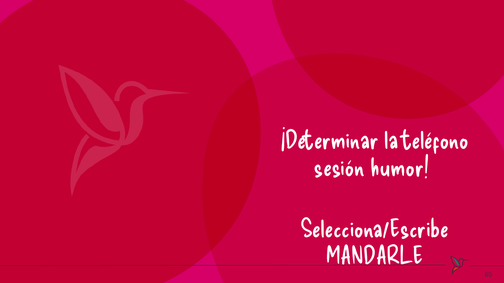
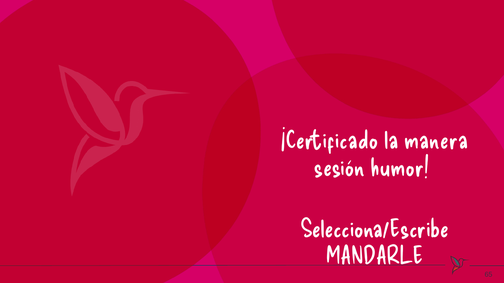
¡Determinar: ¡Determinar -> ¡Certificado (329, 141)
teléfono: teléfono -> manera (436, 141)
